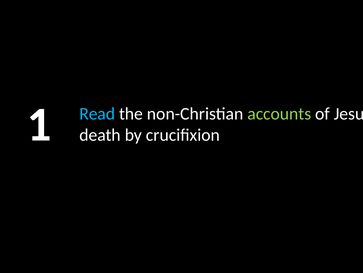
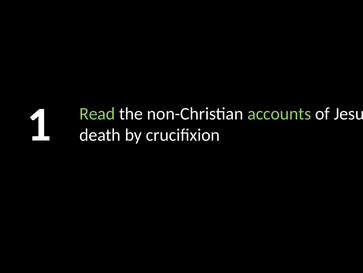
Read colour: light blue -> light green (97, 113)
